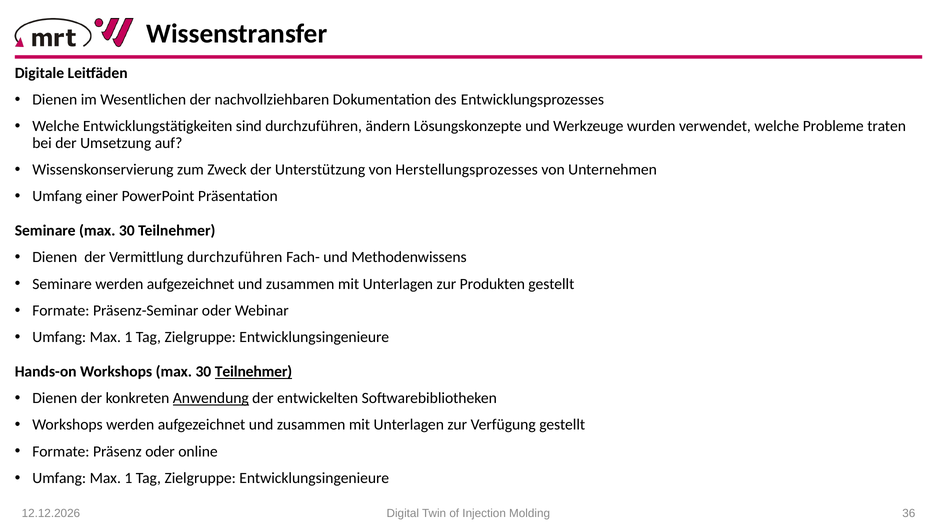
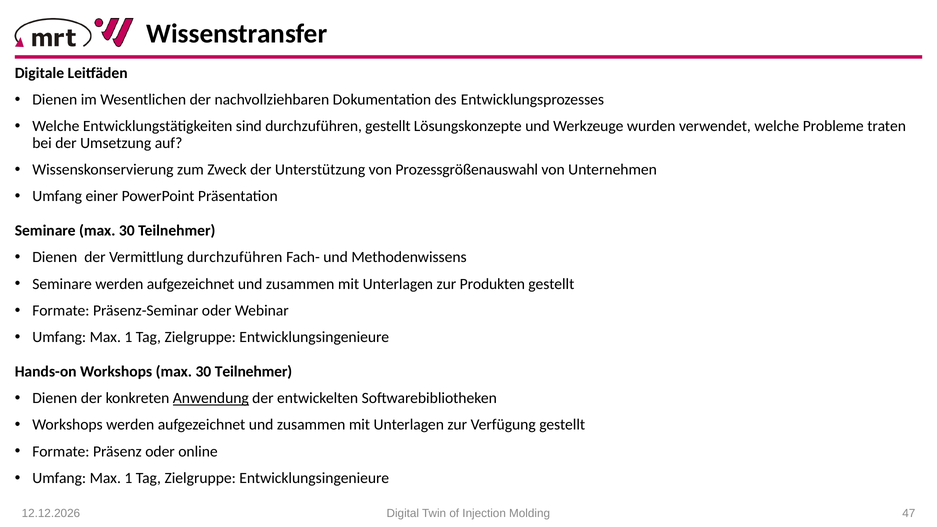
durchzuführen ändern: ändern -> gestellt (388, 126)
Herstellungsprozesses: Herstellungsprozesses -> Prozessgrößenauswahl (467, 170)
Teilnehmer underline: present -> none (254, 372)
36: 36 -> 47 (909, 513)
